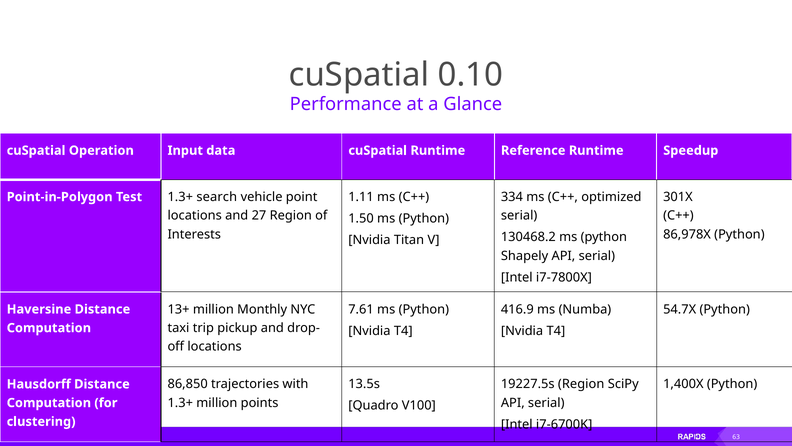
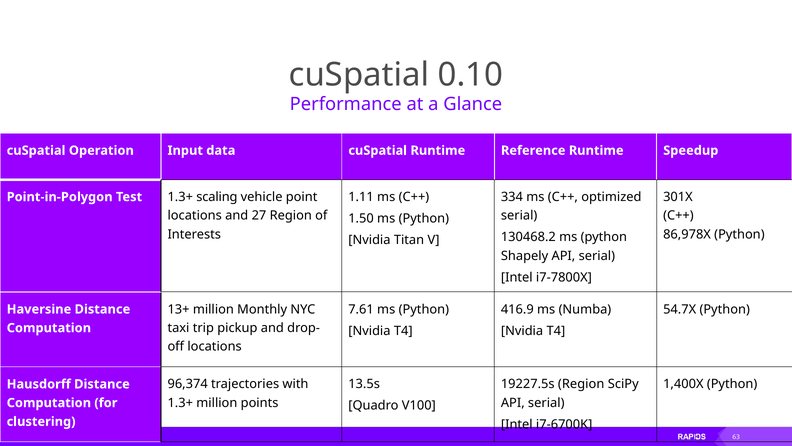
search: search -> scaling (217, 197)
86,850: 86,850 -> 96,374 (188, 384)
